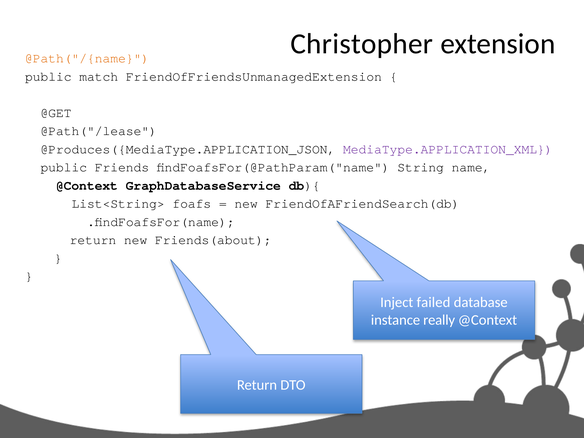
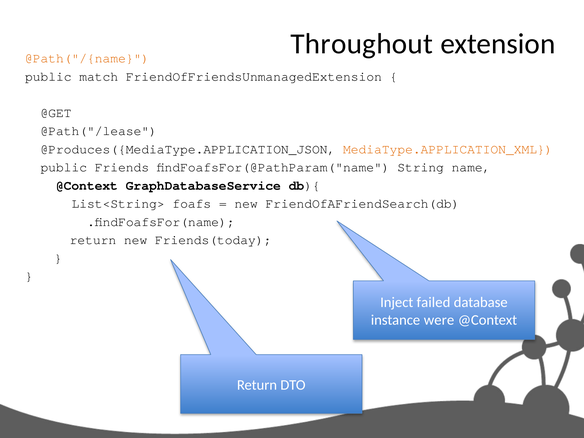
Christopher: Christopher -> Throughout (362, 44)
MediaType.APPLICATION_XML colour: purple -> orange (448, 149)
Friends(about: Friends(about -> Friends(today (213, 240)
really: really -> were (439, 320)
